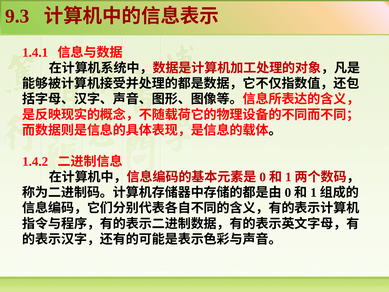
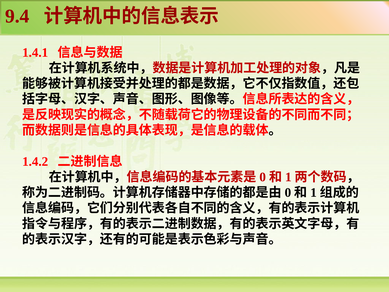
9.3: 9.3 -> 9.4 (17, 16)
